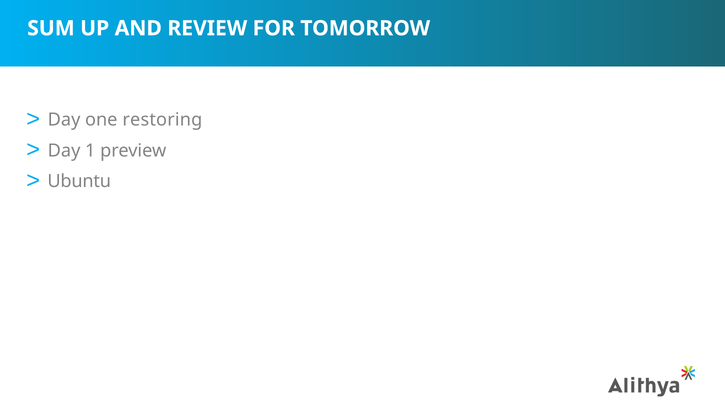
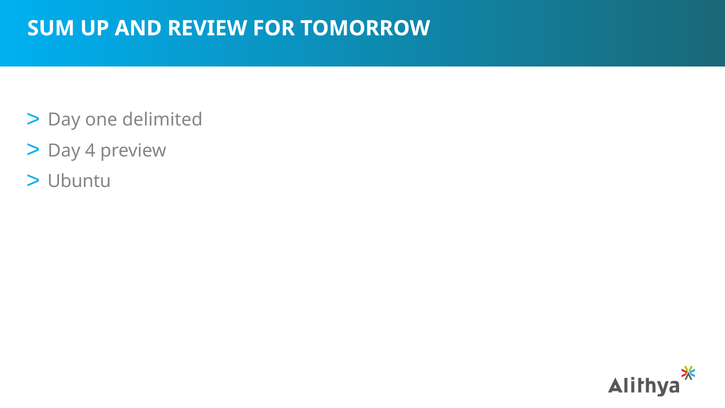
restoring: restoring -> delimited (162, 120)
1: 1 -> 4 (90, 150)
